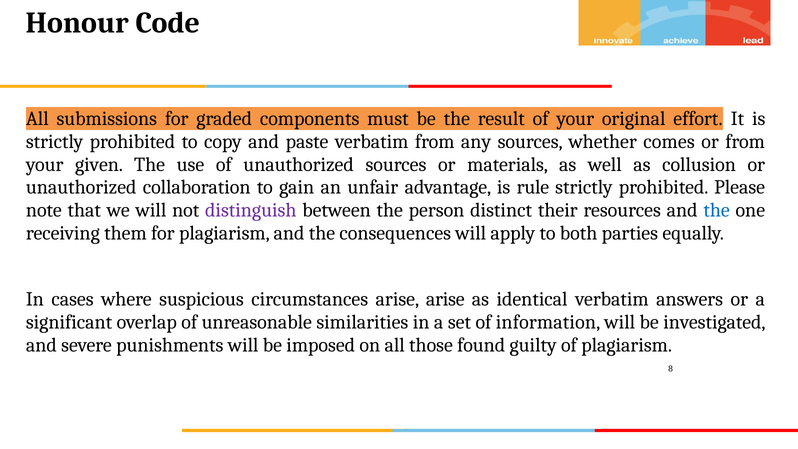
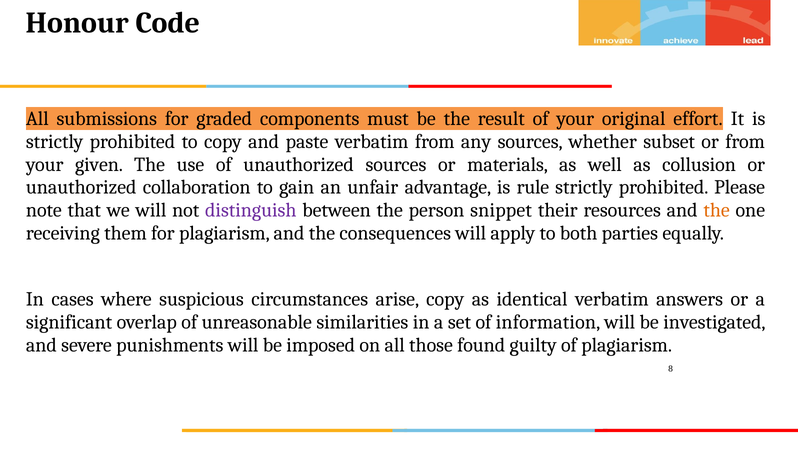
comes: comes -> subset (669, 141)
distinct: distinct -> snippet (501, 210)
the colour: blue -> orange (717, 210)
arise arise: arise -> copy (445, 299)
